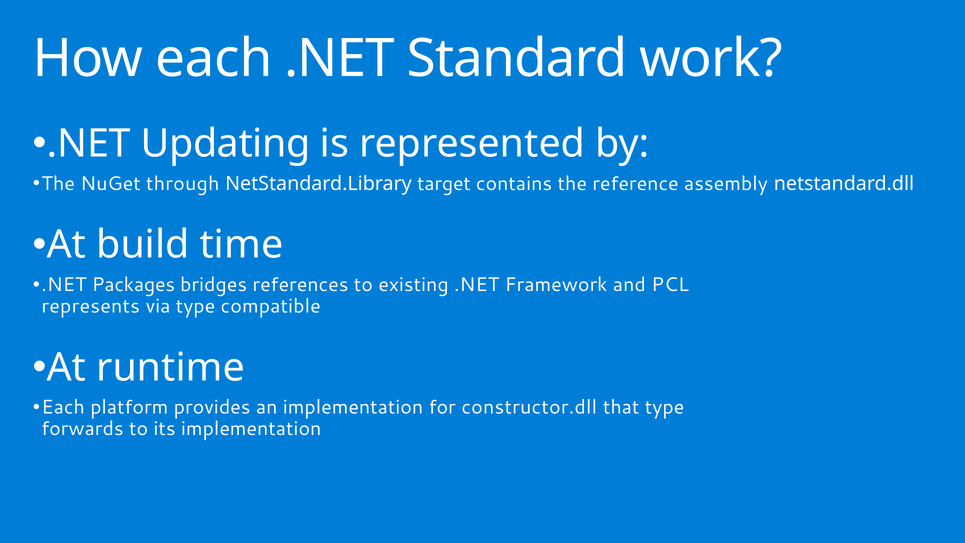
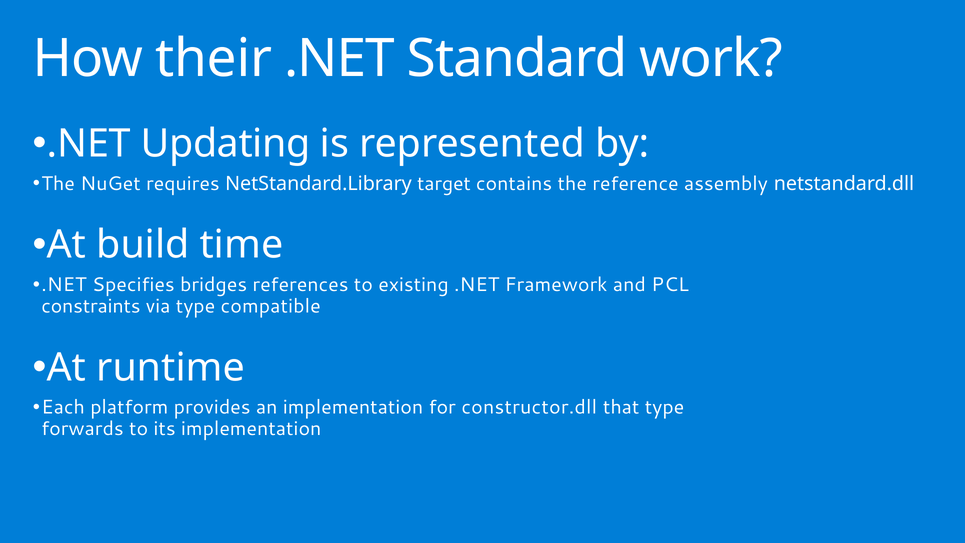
How each: each -> their (214, 59)
through: through -> requires (183, 184)
Packages: Packages -> Specifies (133, 285)
represents: represents -> constraints (91, 306)
